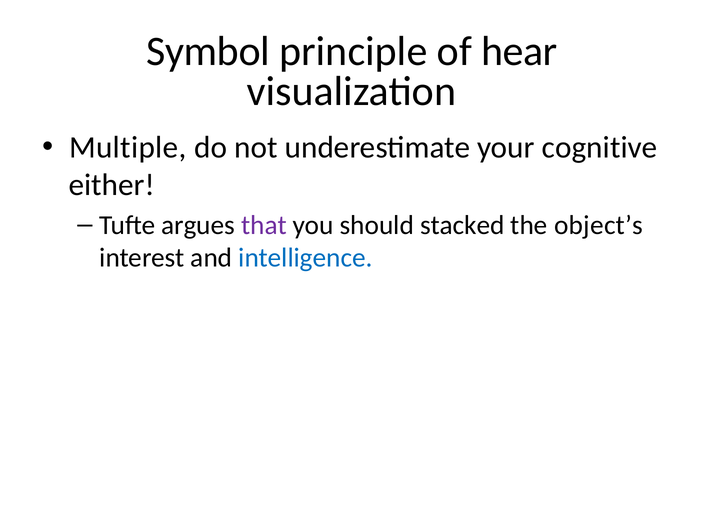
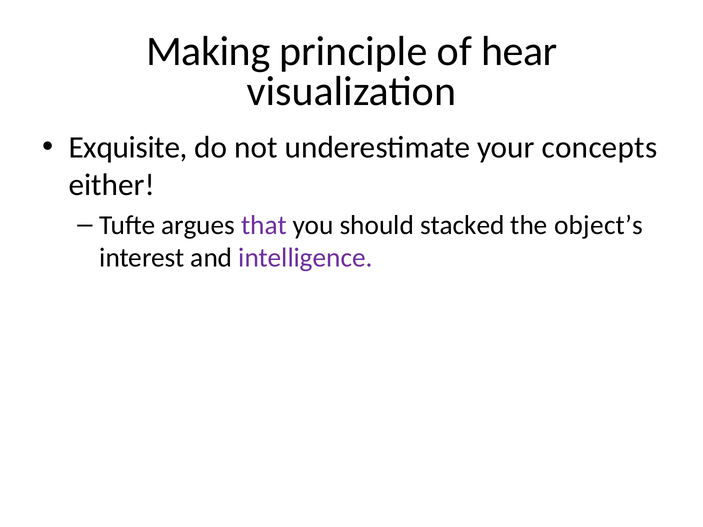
Symbol: Symbol -> Making (208, 51)
Multiple: Multiple -> Exquisite (128, 148)
cognitive: cognitive -> concepts (600, 148)
intelligence colour: blue -> purple (305, 258)
